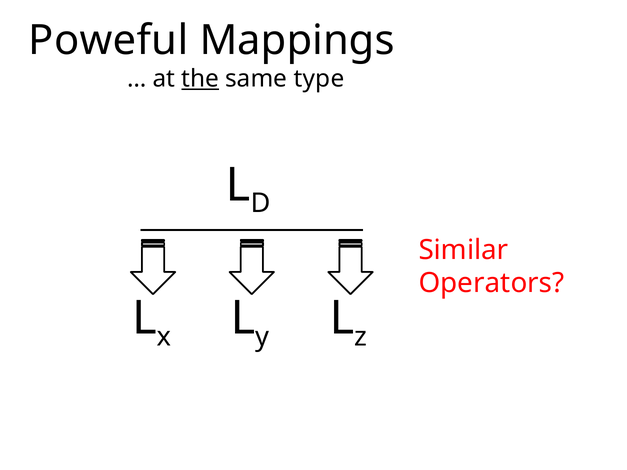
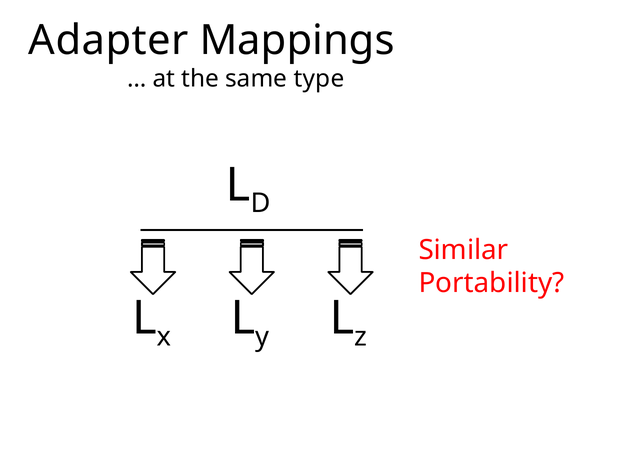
Poweful: Poweful -> Adapter (108, 41)
the underline: present -> none (200, 79)
Operators: Operators -> Portability (492, 283)
